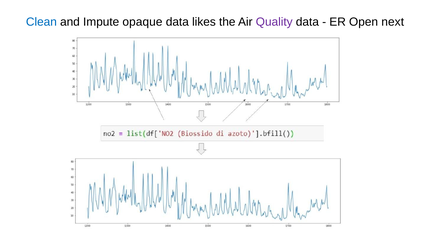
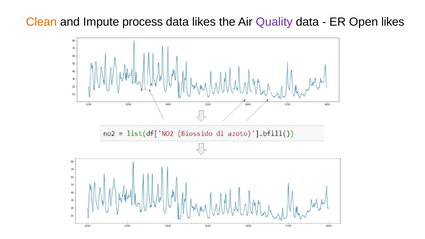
Clean colour: blue -> orange (41, 22)
opaque: opaque -> process (143, 22)
Open next: next -> likes (393, 22)
